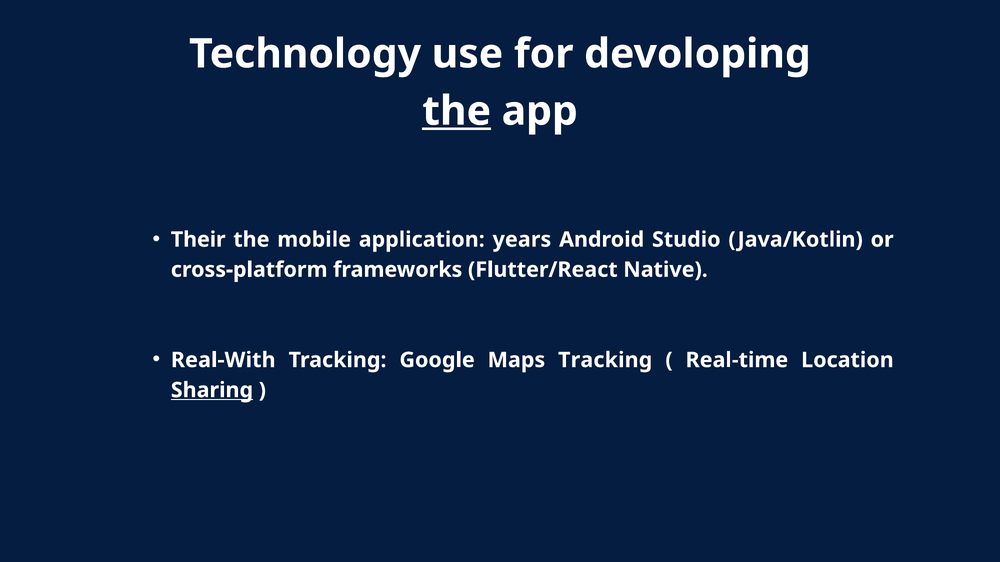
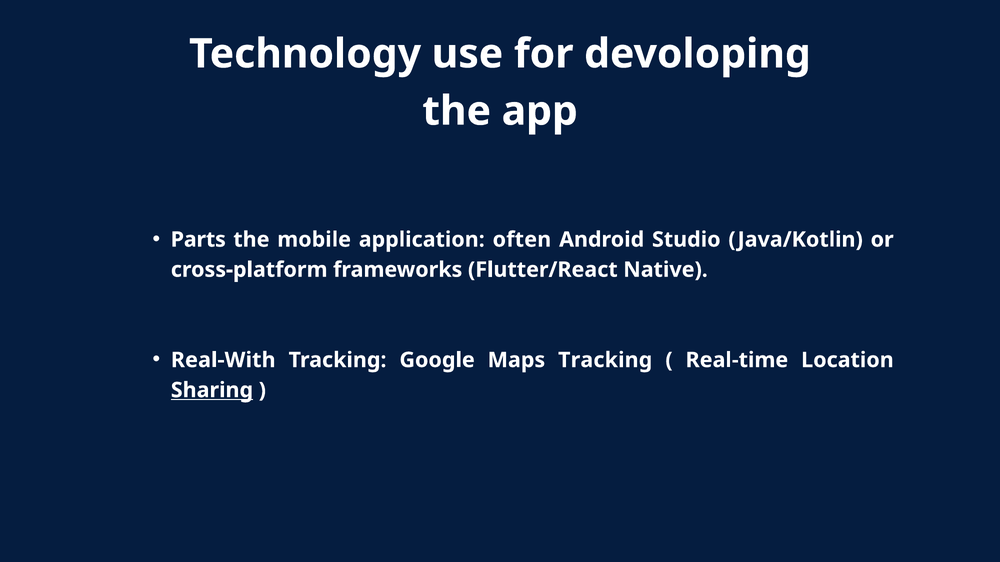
the underline: present -> none (457, 111)
Their: Their -> Parts (198, 240)
years: years -> often (522, 240)
